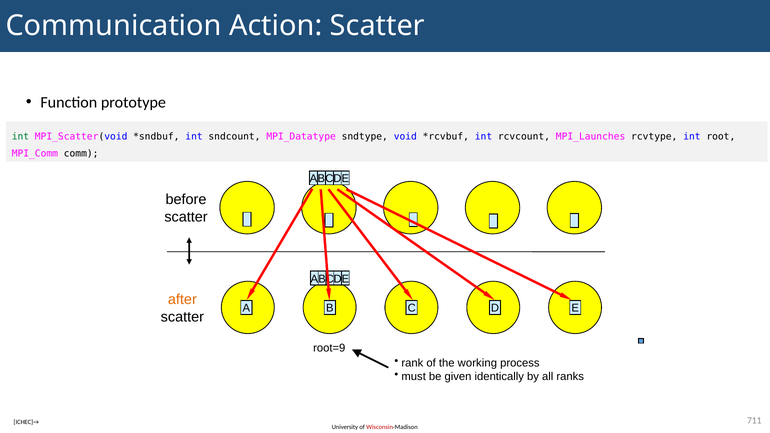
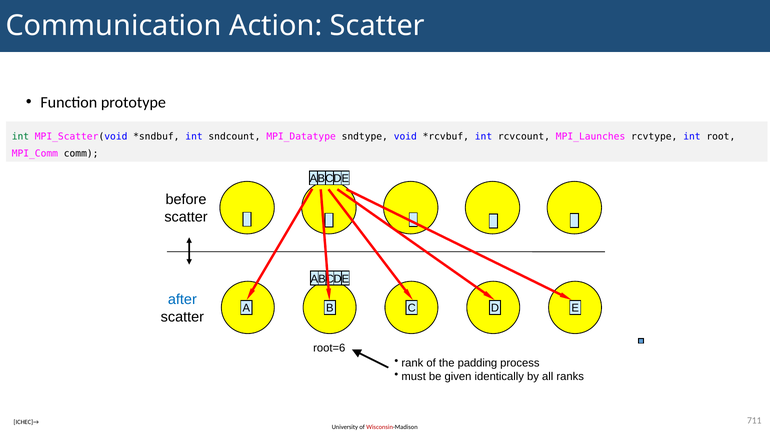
after colour: orange -> blue (182, 300)
root=9: root=9 -> root=6 (329, 348)
working: working -> padding (477, 363)
